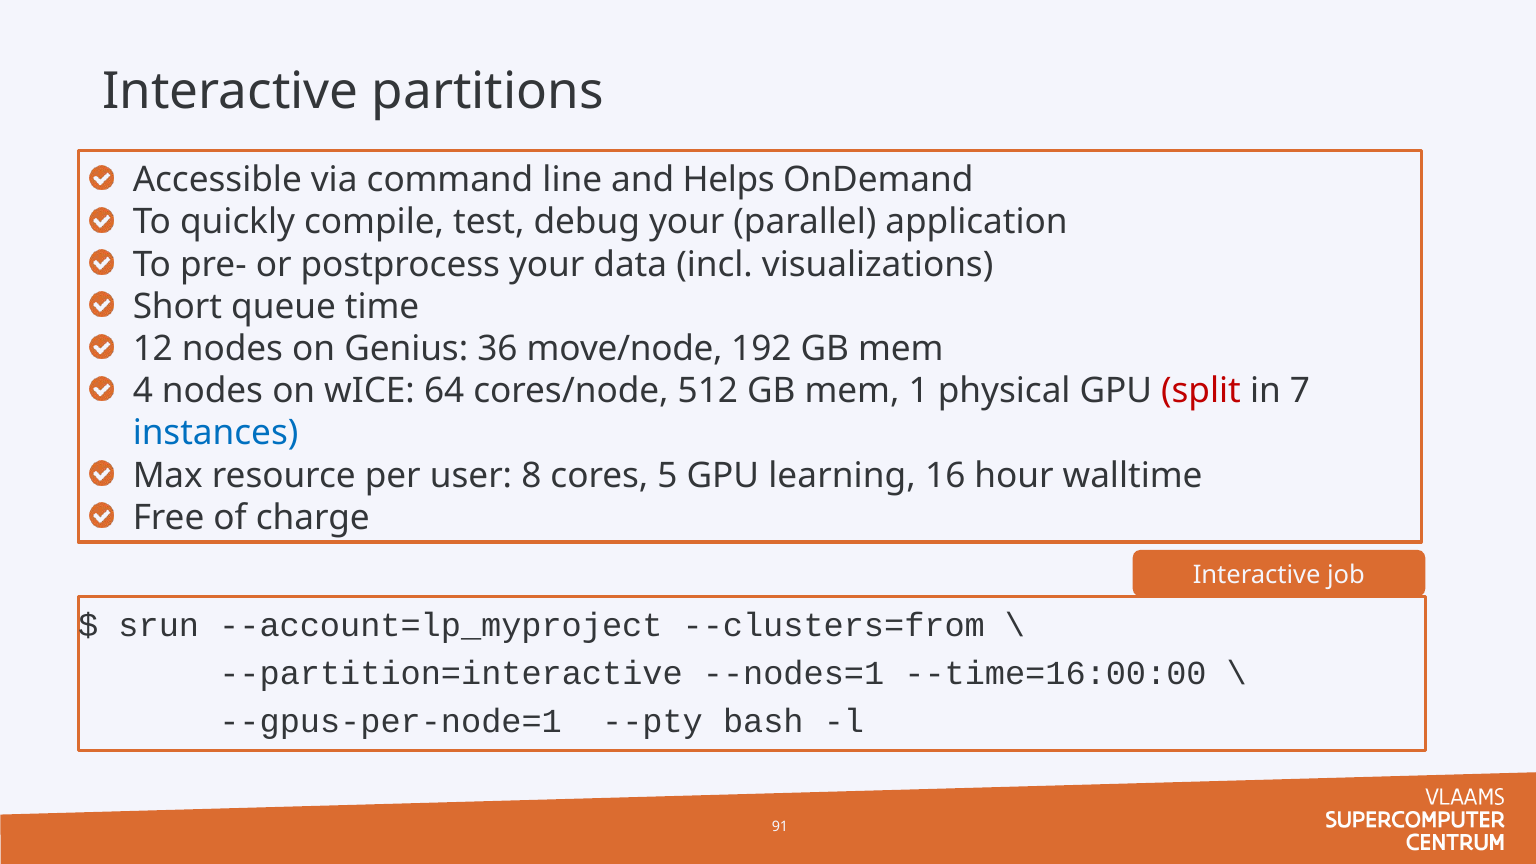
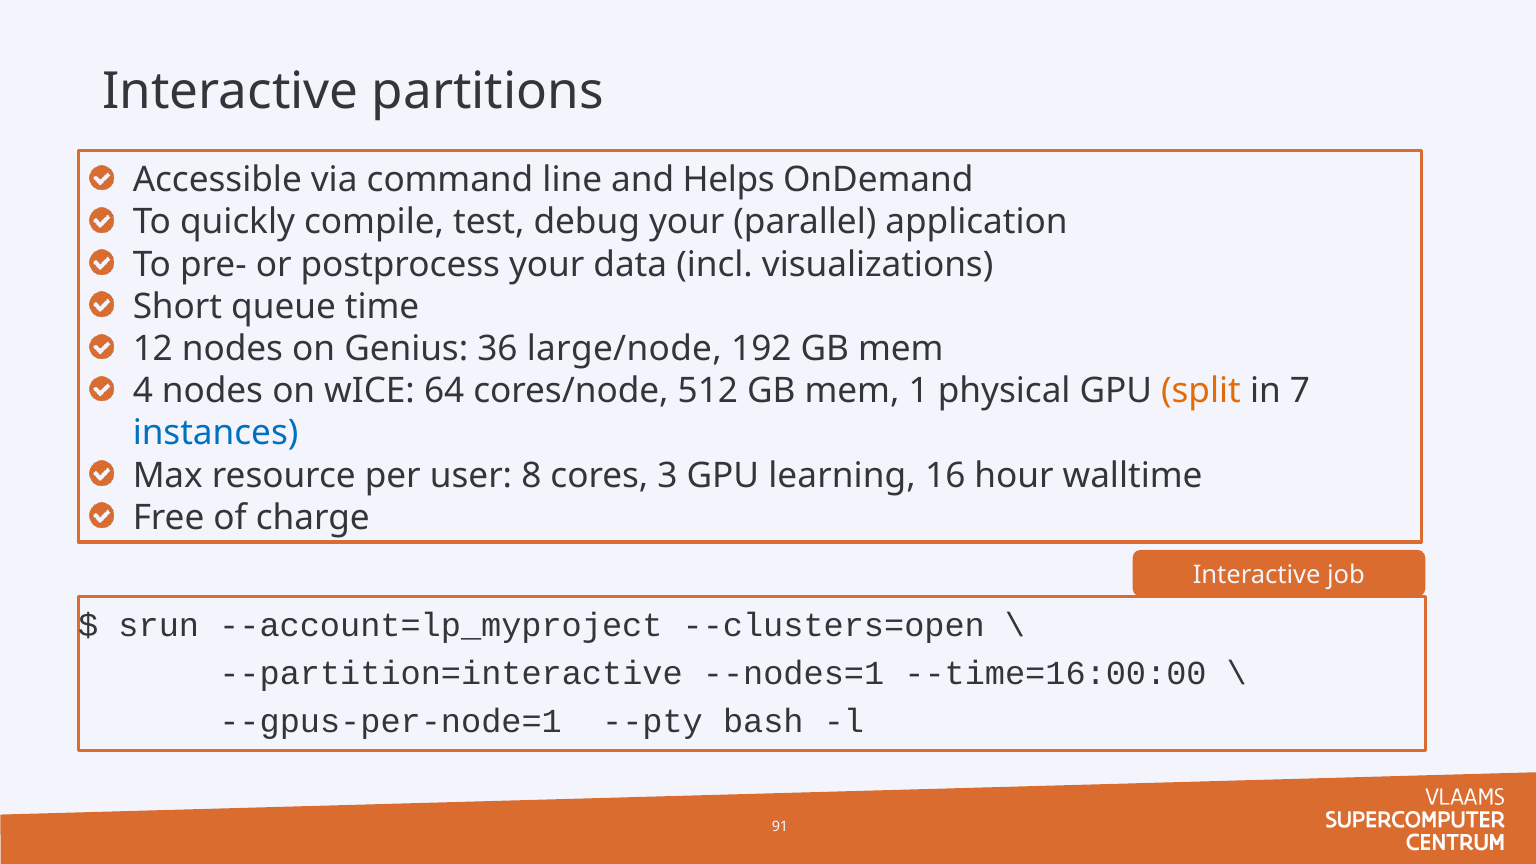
move/node: move/node -> large/node (624, 349)
split colour: red -> orange (1201, 391)
5: 5 -> 3 (668, 476)
--clusters=from: --clusters=from -> --clusters=open (834, 625)
